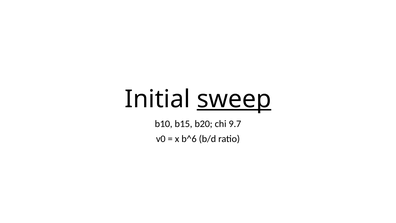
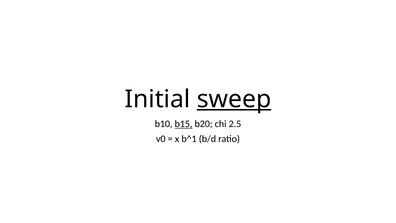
b15 underline: none -> present (184, 124)
9.7: 9.7 -> 2.5 (235, 124)
b^6: b^6 -> b^1 (189, 139)
